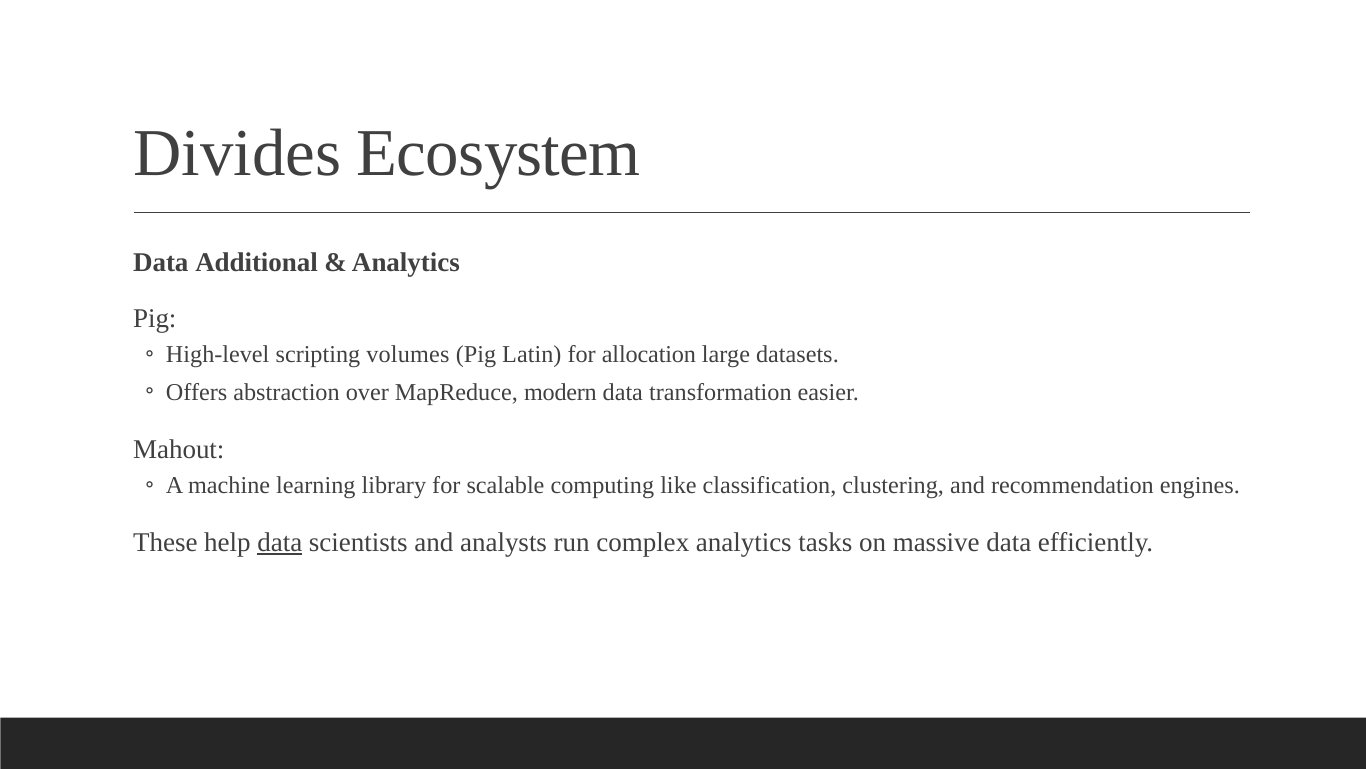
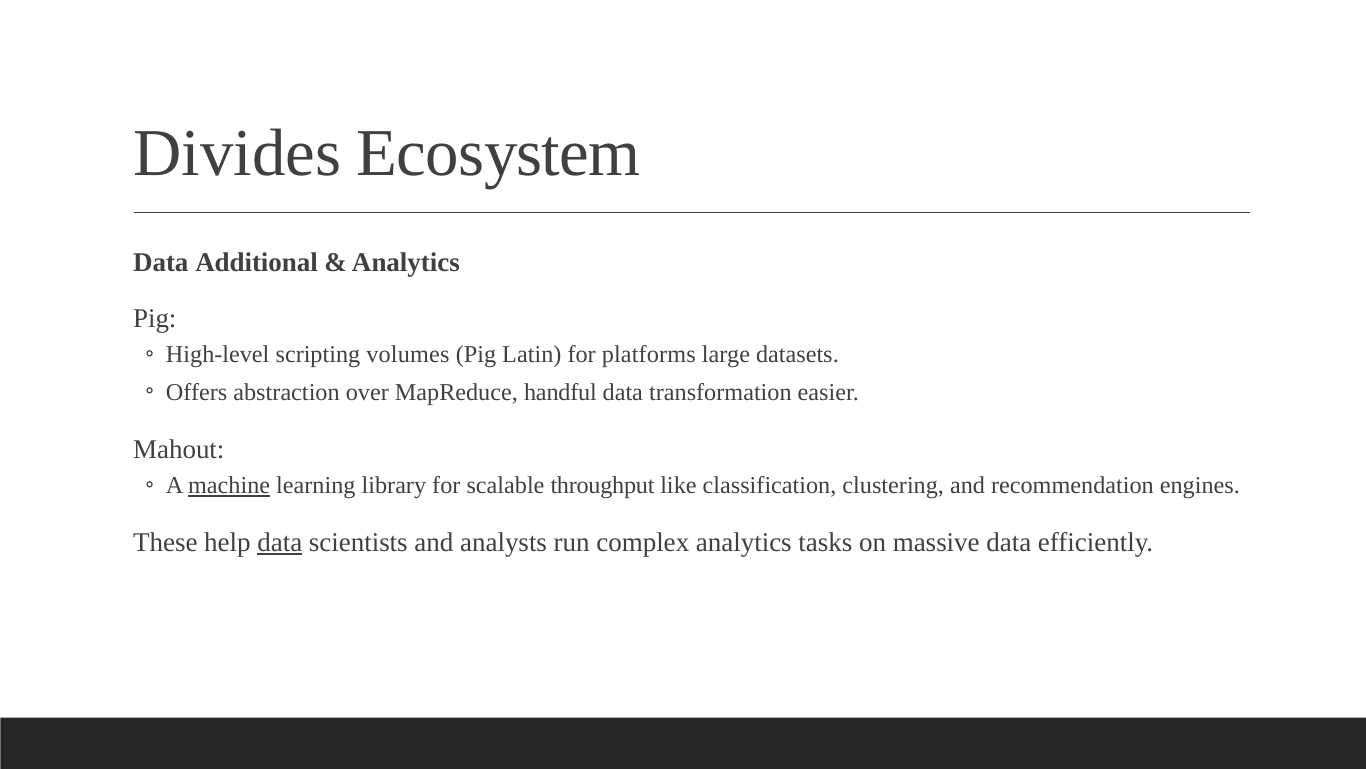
allocation: allocation -> platforms (649, 354)
modern: modern -> handful (560, 392)
machine underline: none -> present (229, 485)
computing: computing -> throughput (602, 485)
